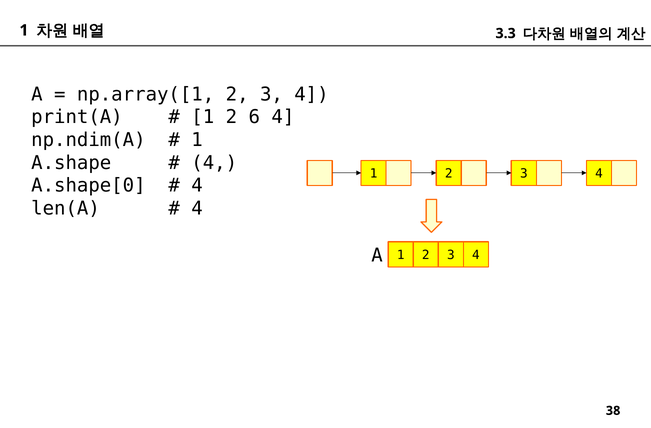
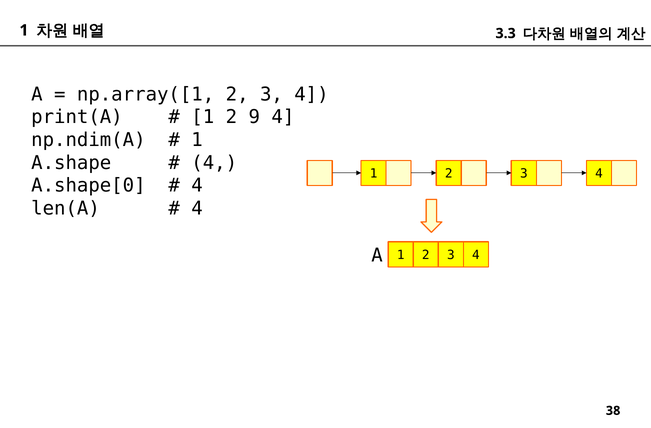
6: 6 -> 9 (254, 117)
